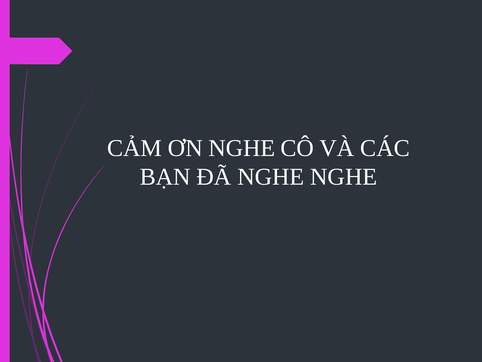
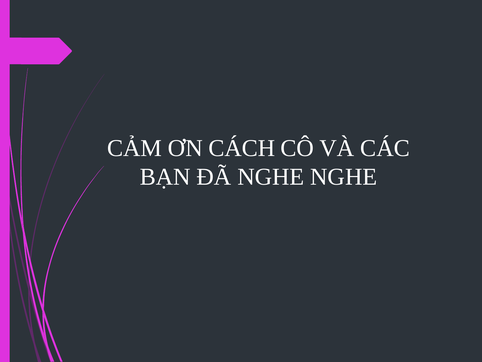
ƠN NGHE: NGHE -> CÁCH (242, 148)
